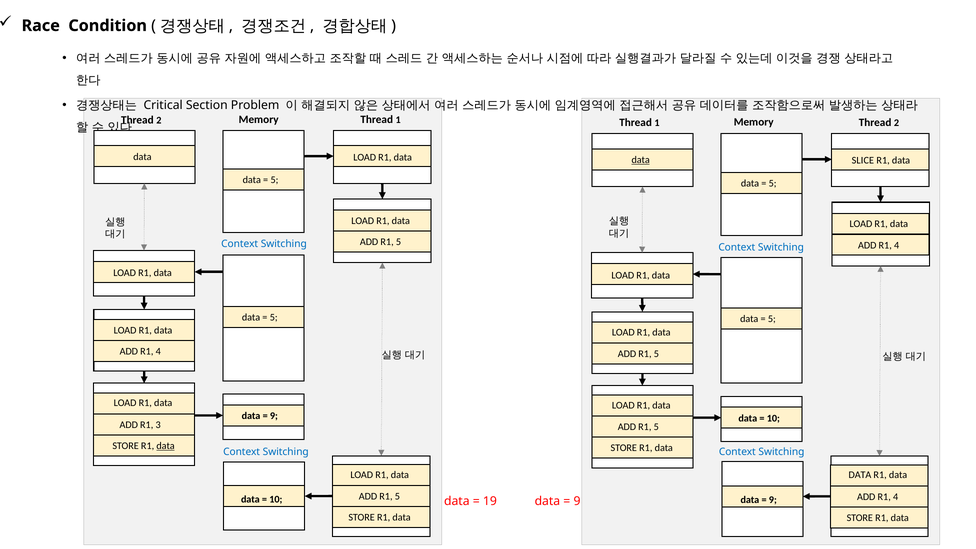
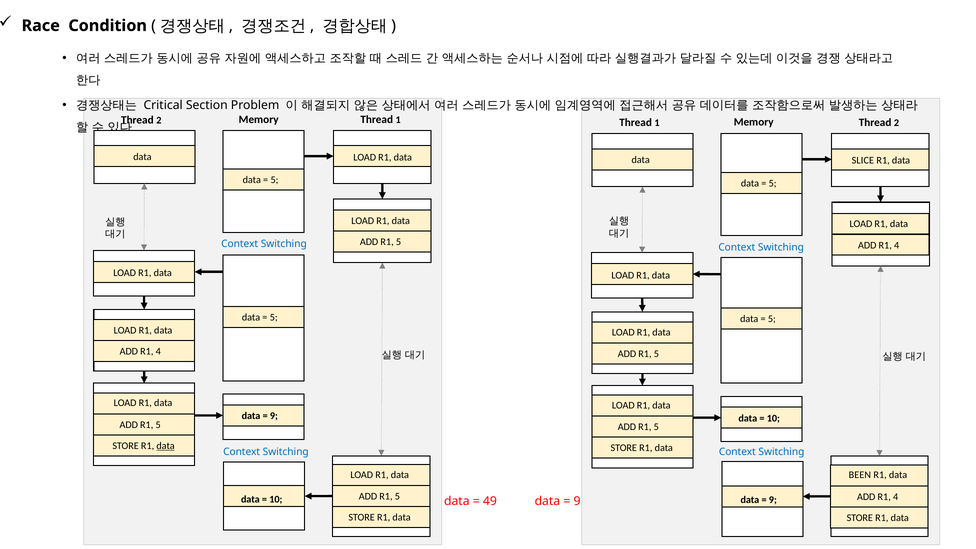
data underline: present -> none (641, 160)
3: 3 -> 5 (158, 425)
DATA: DATA -> BEEN (860, 475)
19: 19 -> 49 (490, 501)
